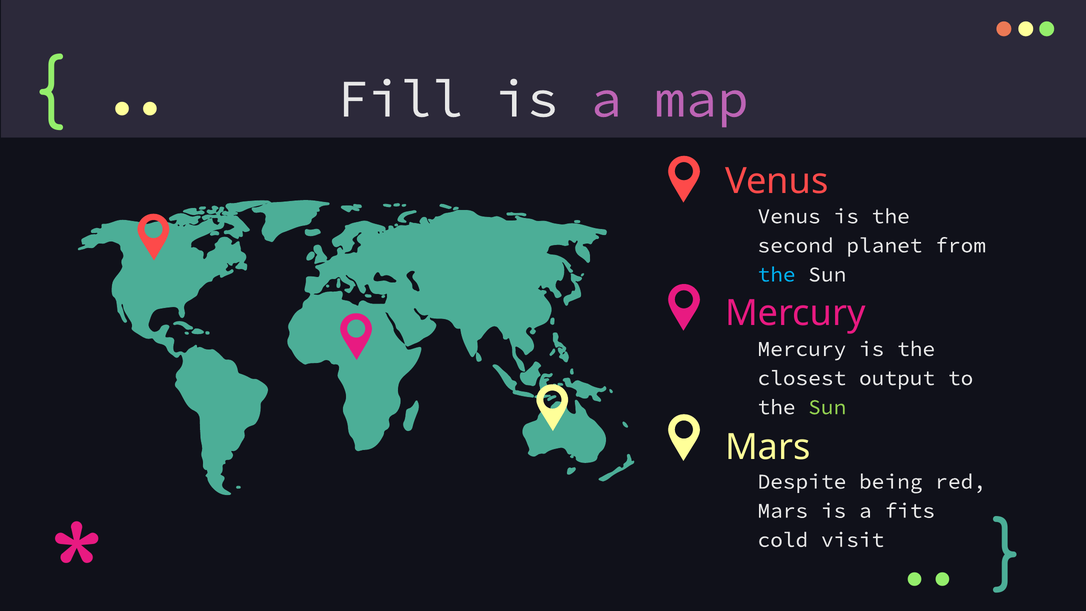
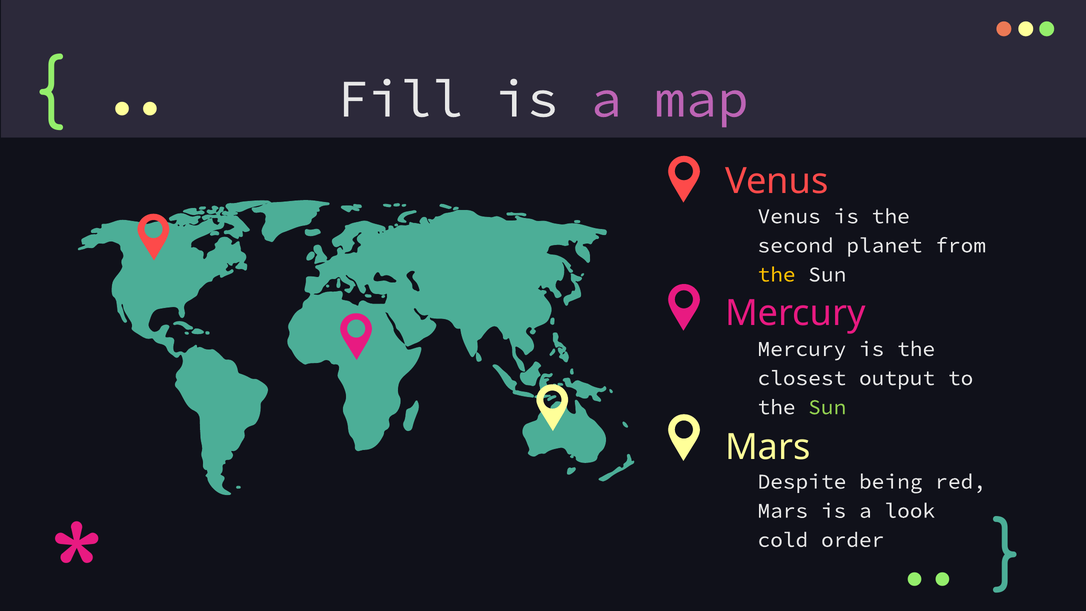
the colour: light blue -> yellow (777, 274)
fits: fits -> look (910, 511)
visit: visit -> order (853, 540)
